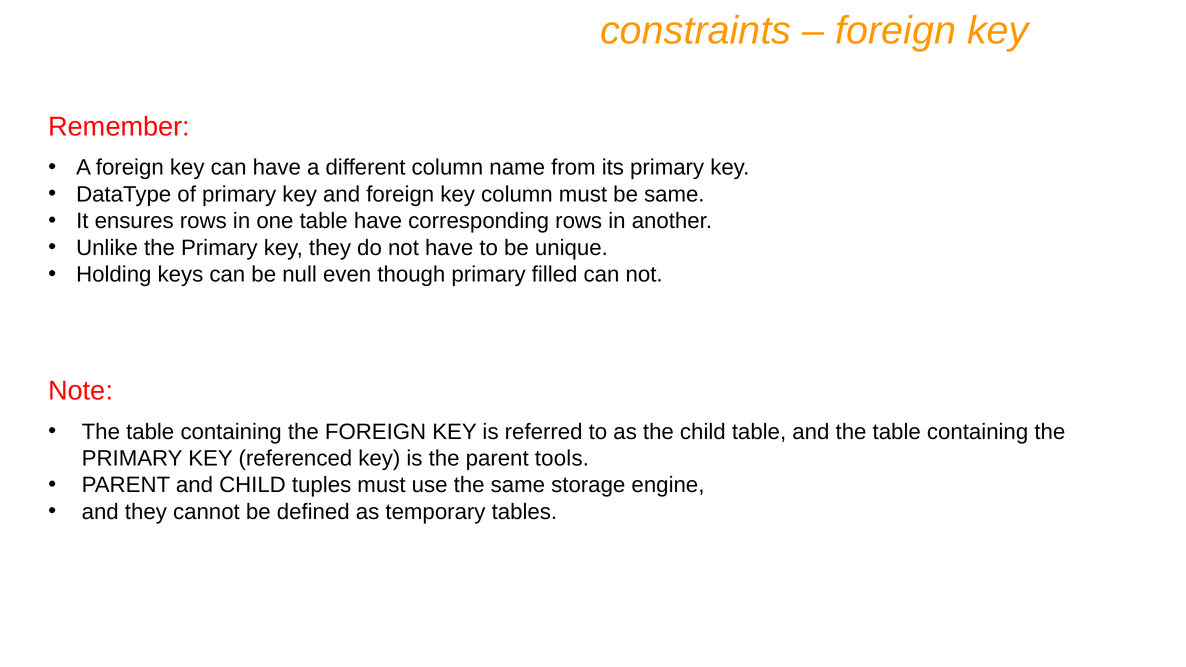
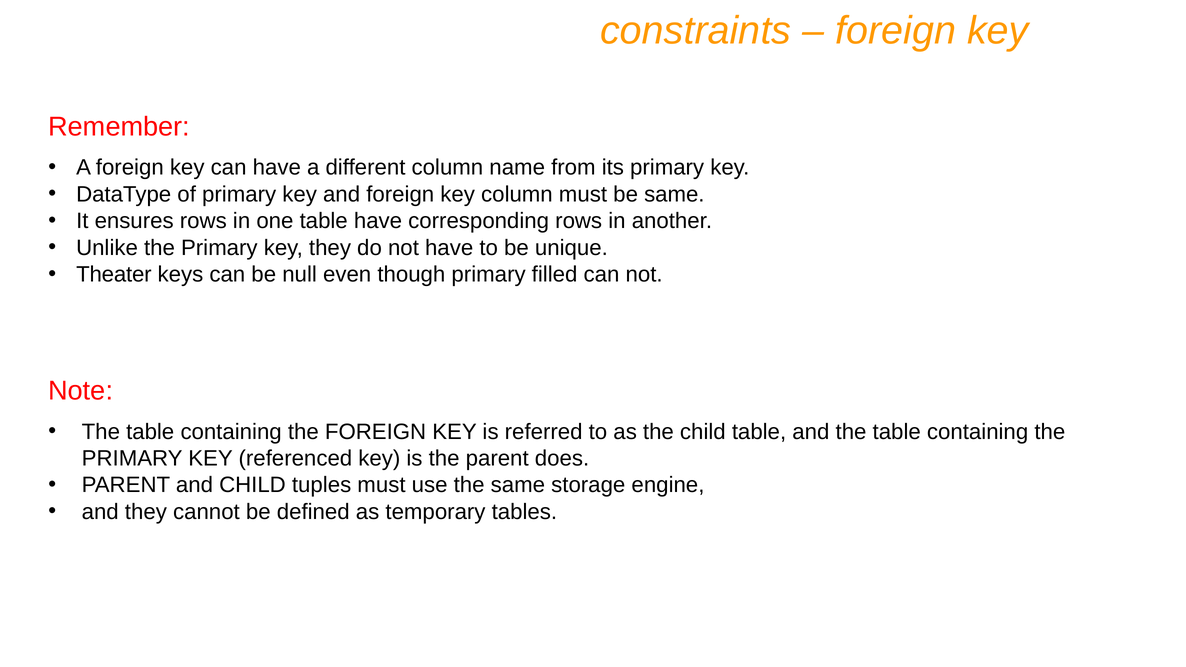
Holding: Holding -> Theater (114, 274)
tools: tools -> does (562, 458)
